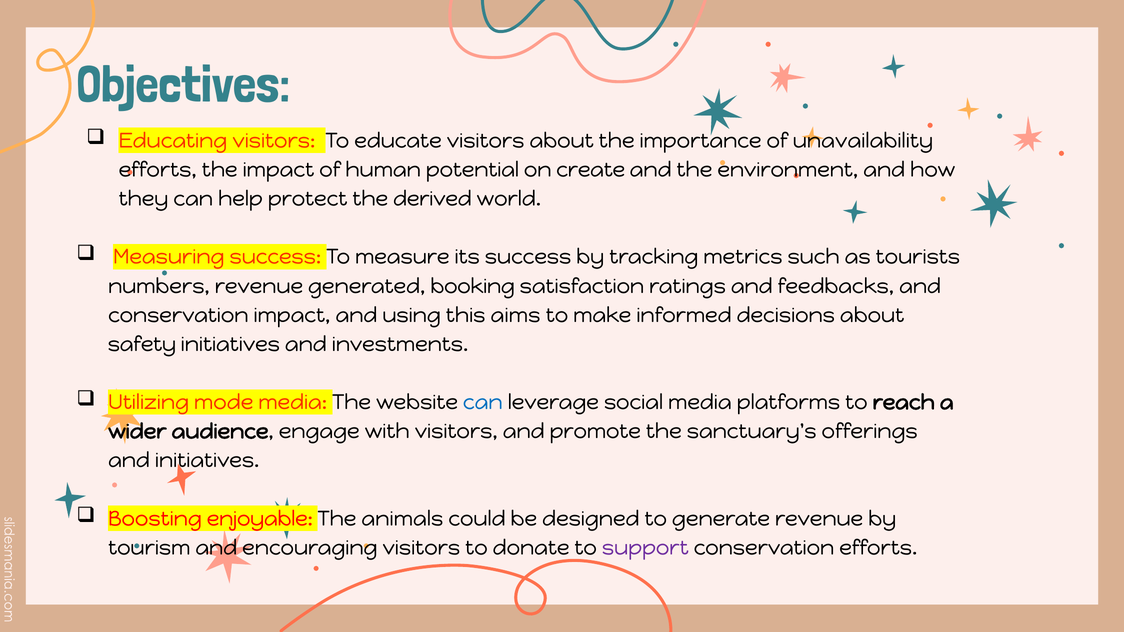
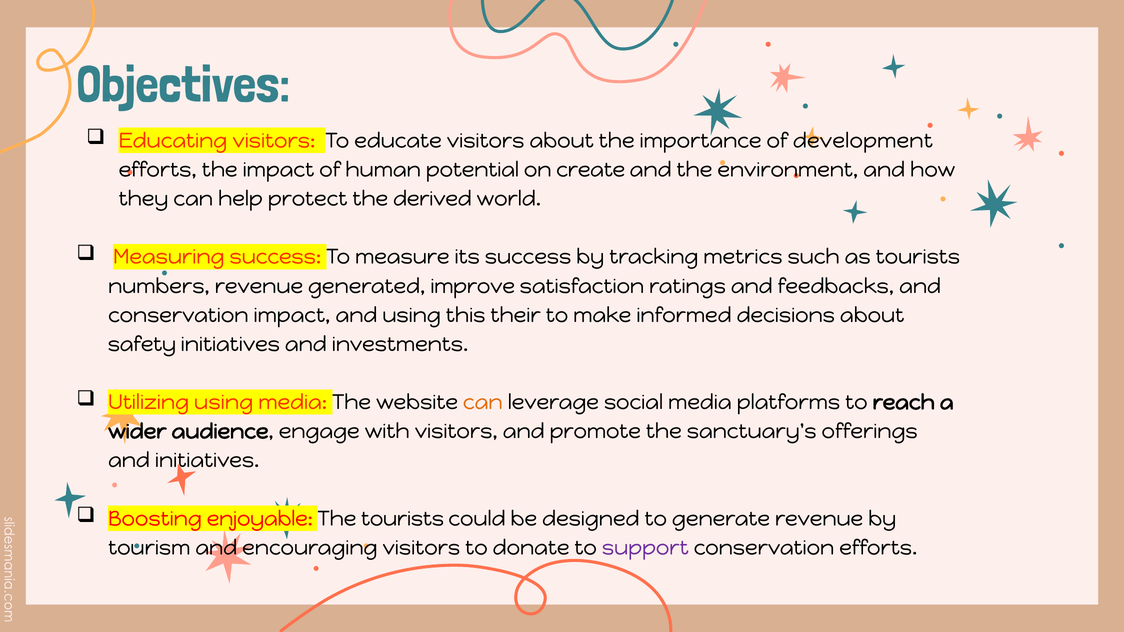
unavailability: unavailability -> development (863, 141)
booking: booking -> improve (473, 286)
aims: aims -> their (516, 315)
Utilizing mode: mode -> using (224, 402)
can colour: blue -> orange (483, 402)
The animals: animals -> tourists (403, 519)
